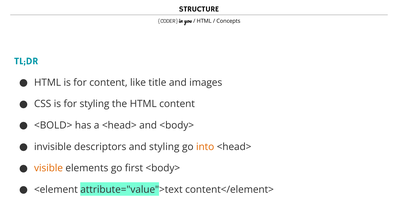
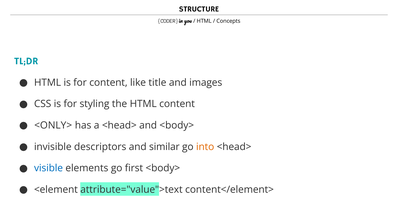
<BOLD>: <BOLD> -> <ONLY> (53, 125)
and styling: styling -> similar (164, 147)
visible colour: orange -> blue (49, 168)
